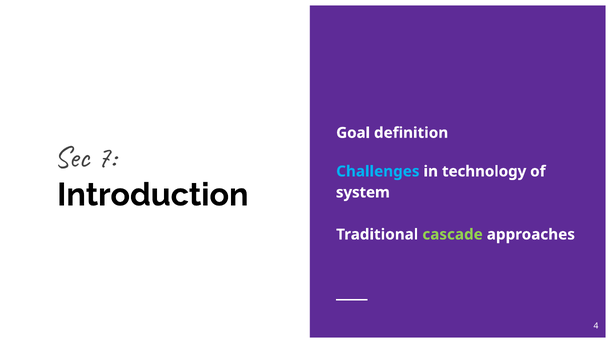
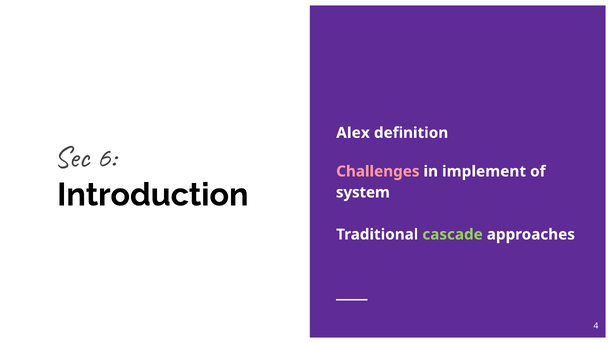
Goal: Goal -> Alex (353, 133)
7: 7 -> 6 (107, 157)
Challenges colour: light blue -> pink (378, 172)
technology: technology -> implement (484, 172)
